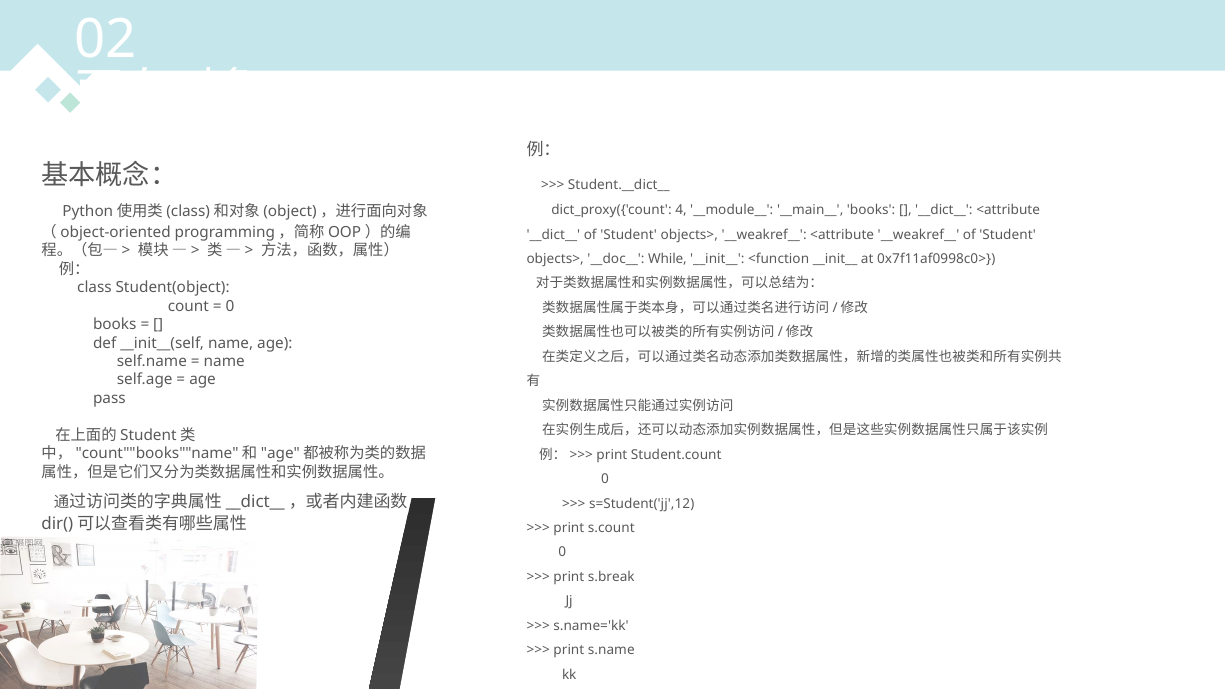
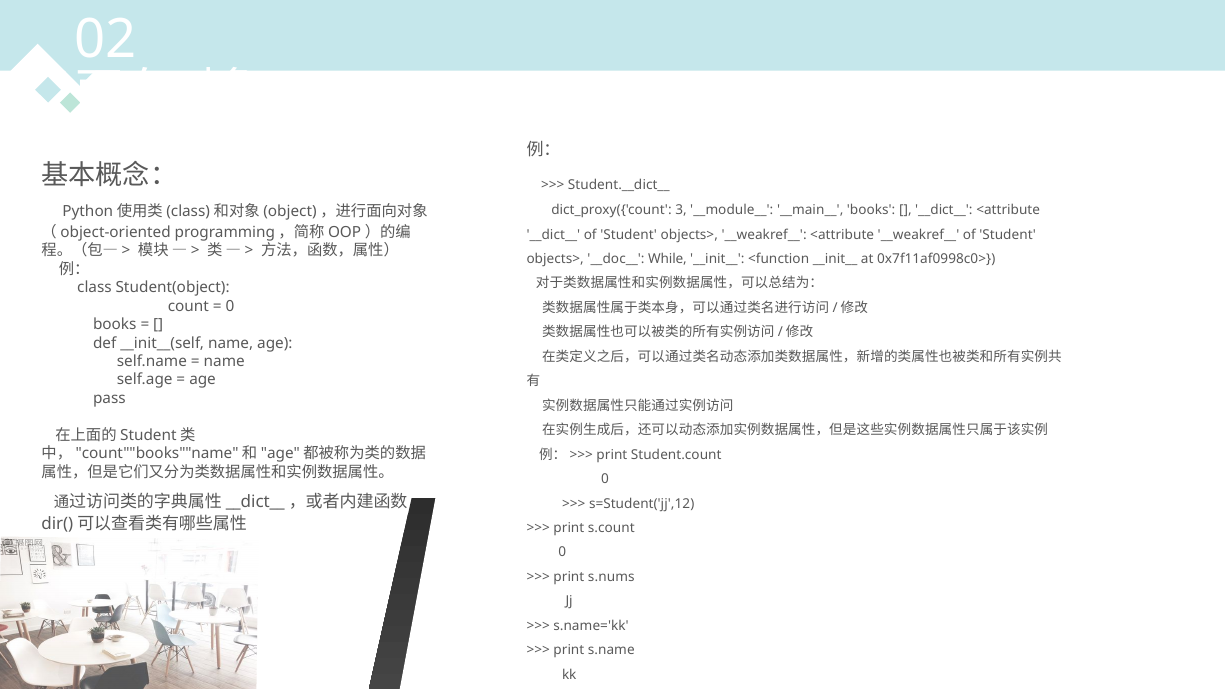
4: 4 -> 3 (681, 210)
s.break: s.break -> s.nums (611, 577)
